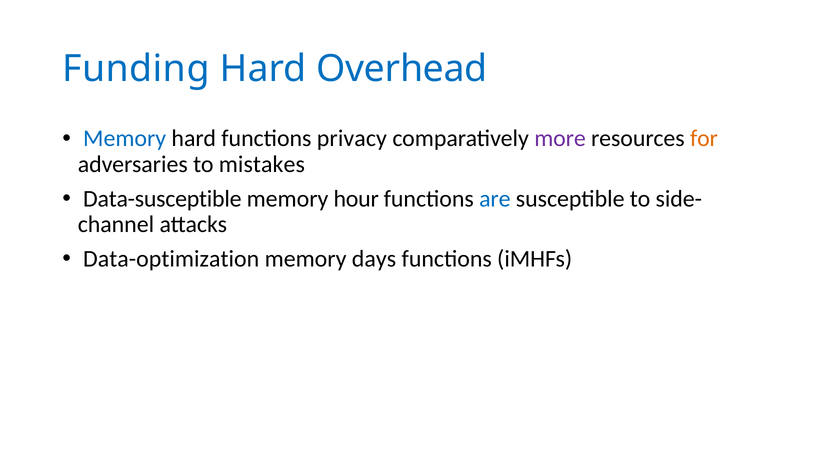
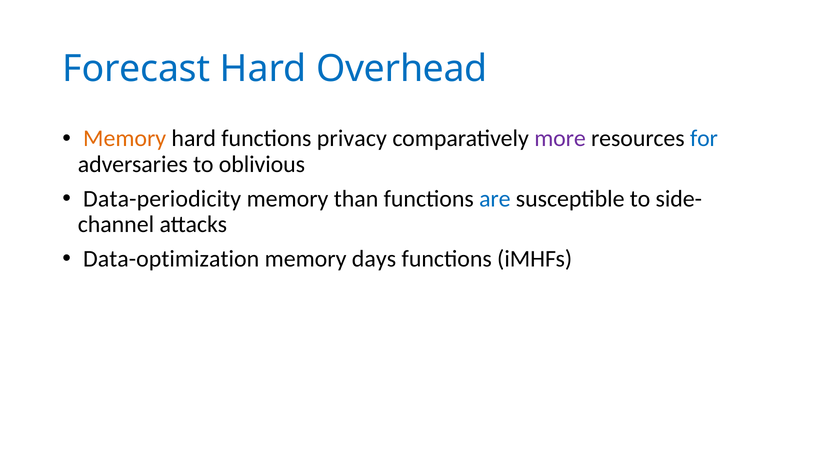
Funding: Funding -> Forecast (136, 69)
Memory colour: blue -> orange (125, 138)
for colour: orange -> blue (704, 138)
mistakes: mistakes -> oblivious (262, 164)
Data-susceptible: Data-susceptible -> Data-periodicity (162, 199)
hour: hour -> than (356, 199)
